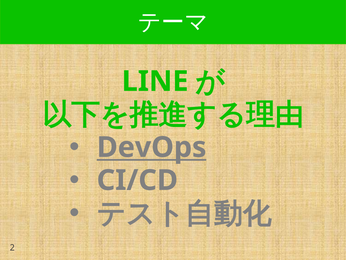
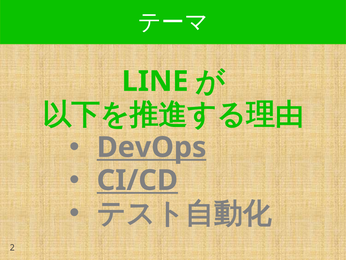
CI/CD underline: none -> present (137, 180)
